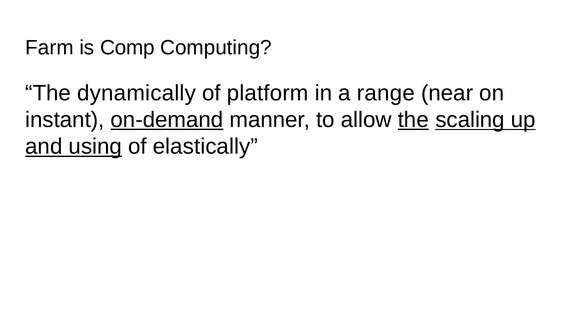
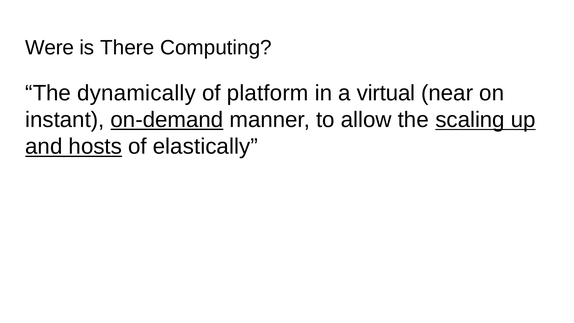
Farm: Farm -> Were (50, 48)
Comp: Comp -> There (127, 48)
range: range -> virtual (386, 93)
the underline: present -> none (413, 120)
using: using -> hosts (95, 146)
